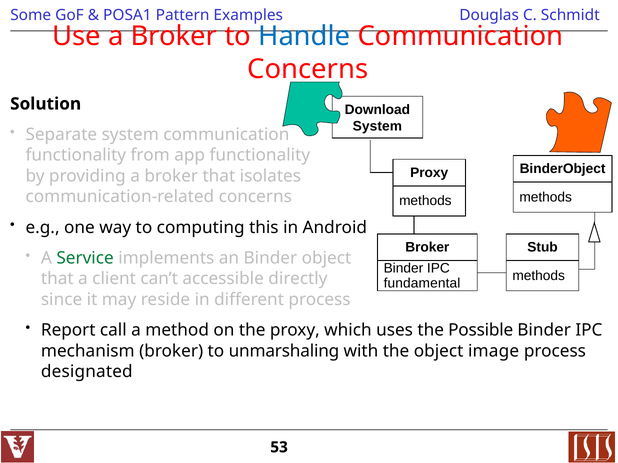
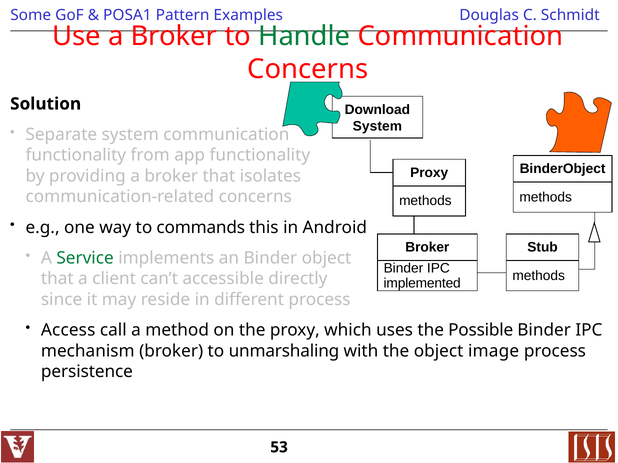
Handle colour: blue -> green (304, 36)
computing: computing -> commands (201, 228)
fundamental: fundamental -> implemented (422, 283)
Report: Report -> Access (68, 331)
designated: designated -> persistence (87, 372)
